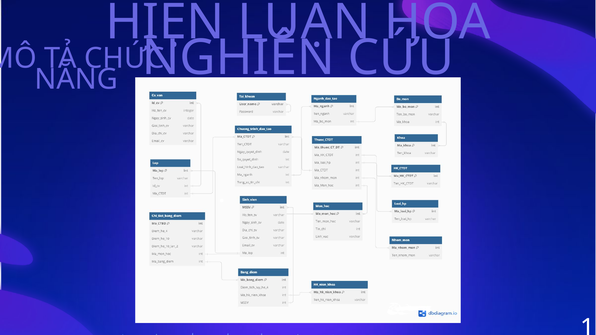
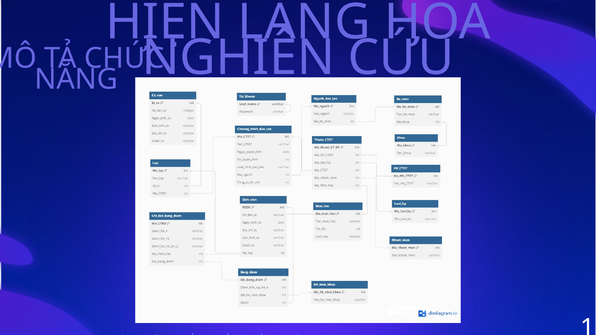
LUẬN: LUẬN -> LẮNG (304, 22)
